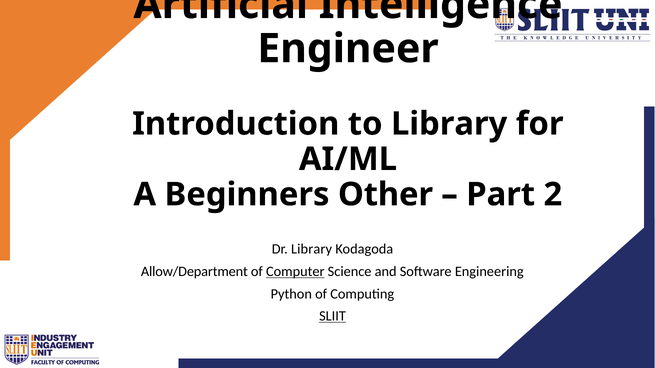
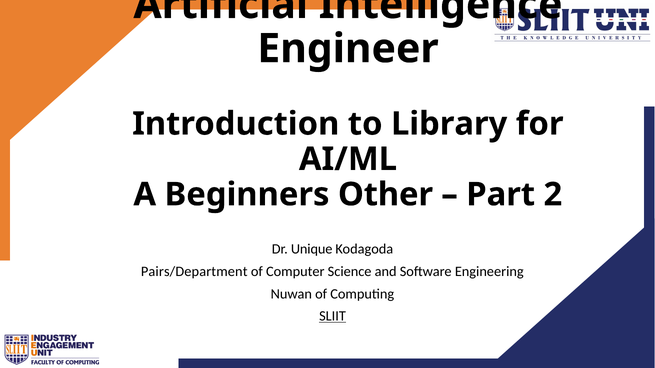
Dr Library: Library -> Unique (312, 250)
Allow/Department: Allow/Department -> Pairs/Department (194, 272)
Computer underline: present -> none (295, 272)
Python: Python -> Nuwan (291, 294)
